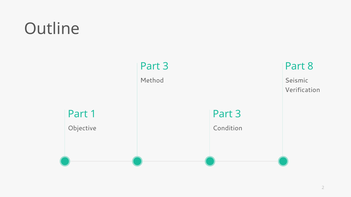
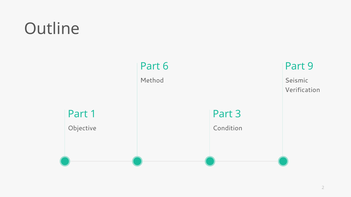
3: 3 -> 6 (166, 66)
8: 8 -> 9 (310, 66)
